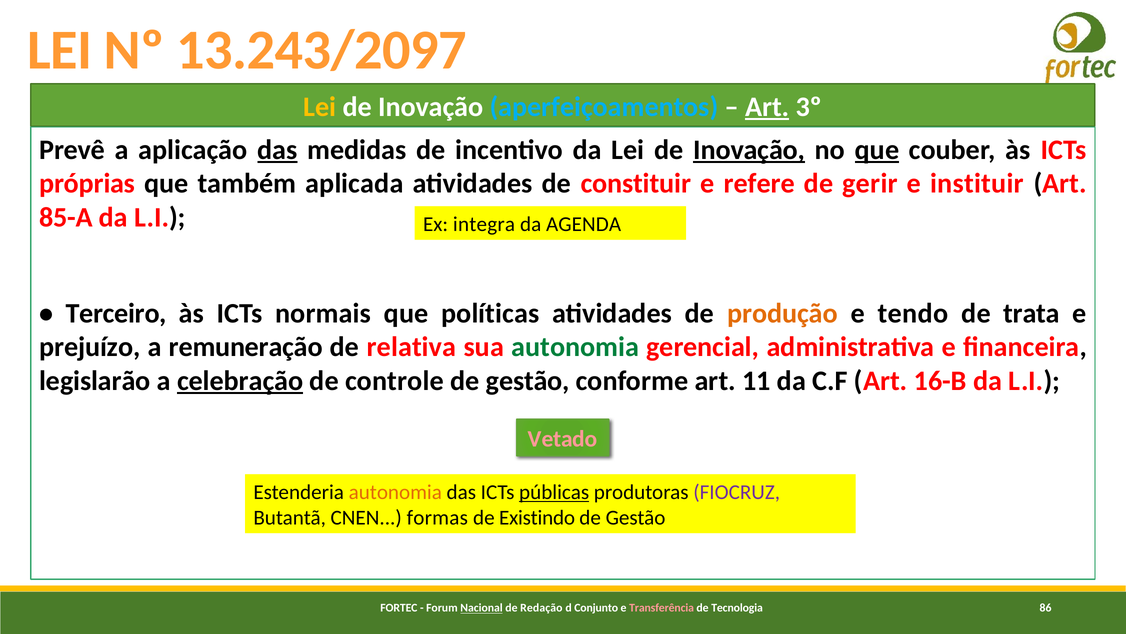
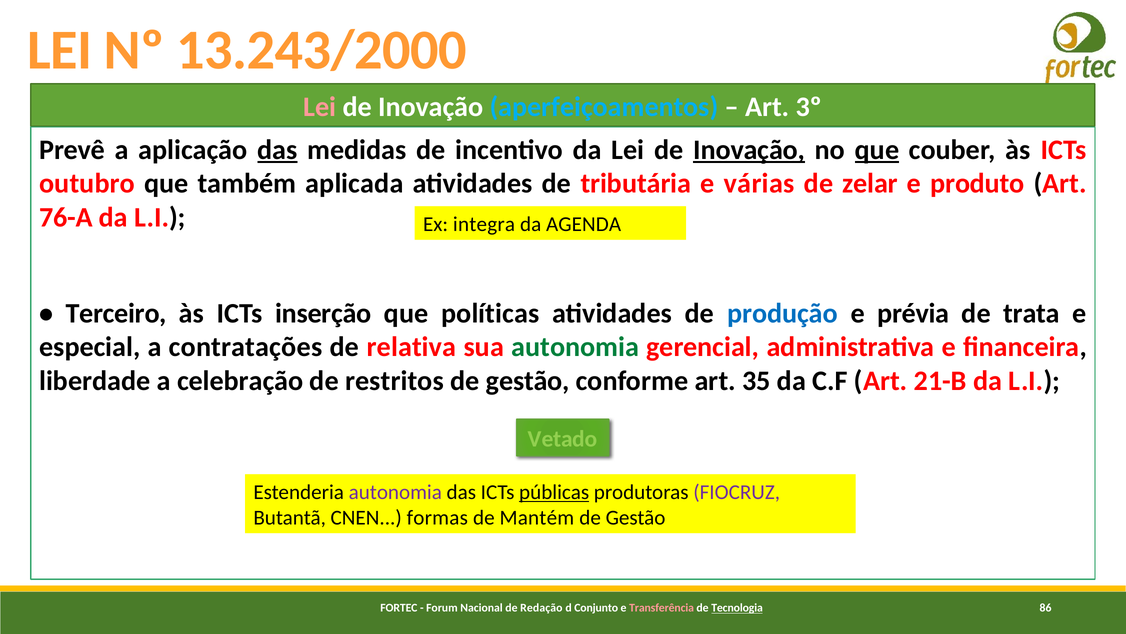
13.243/2097: 13.243/2097 -> 13.243/2000 (321, 50)
Lei colour: yellow -> pink (320, 107)
Art underline: present -> none (767, 107)
próprias: próprias -> outubro (87, 183)
constituir: constituir -> tributária (636, 183)
refere: refere -> várias (759, 183)
gerir: gerir -> zelar (870, 183)
instituir: instituir -> produto (977, 183)
85-A: 85-A -> 76-A (66, 217)
normais: normais -> inserção (323, 313)
produção colour: orange -> blue (782, 313)
tendo: tendo -> prévia (913, 313)
prejuízo: prejuízo -> especial (90, 347)
remuneração: remuneração -> contratações (246, 347)
legislarão: legislarão -> liberdade (95, 381)
celebração underline: present -> none (240, 381)
controle: controle -> restritos (394, 381)
11: 11 -> 35 (756, 381)
16-B: 16-B -> 21-B (940, 381)
Vetado colour: pink -> light green (563, 439)
autonomia colour: orange -> purple (395, 492)
Existindo: Existindo -> Mantém (537, 517)
Nacional underline: present -> none (482, 607)
Tecnologia underline: none -> present (737, 607)
